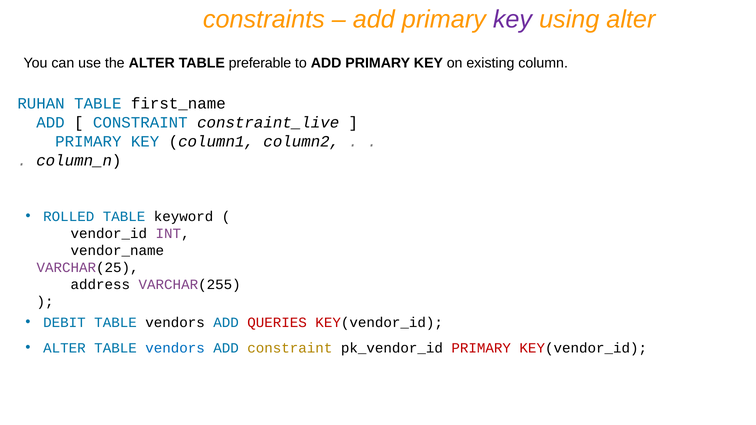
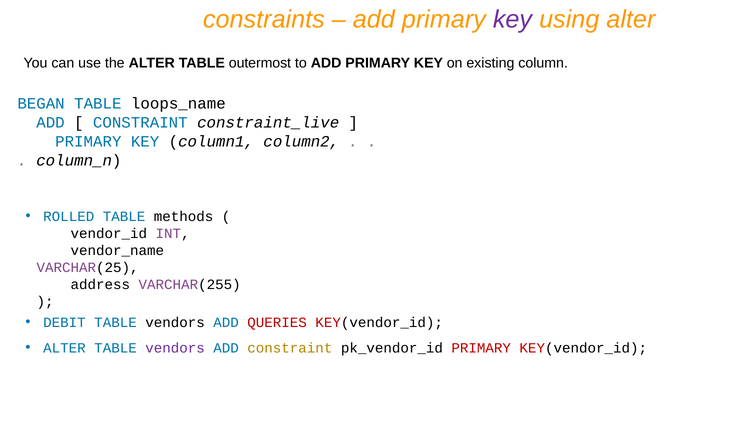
preferable: preferable -> outermost (260, 63)
RUHAN: RUHAN -> BEGAN (41, 104)
first_name: first_name -> loops_name (178, 104)
keyword: keyword -> methods (184, 217)
vendors colour: blue -> purple (175, 348)
